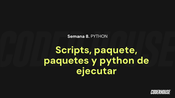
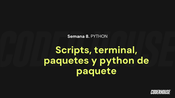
paquete: paquete -> terminal (116, 50)
ejecutar: ejecutar -> paquete (96, 71)
